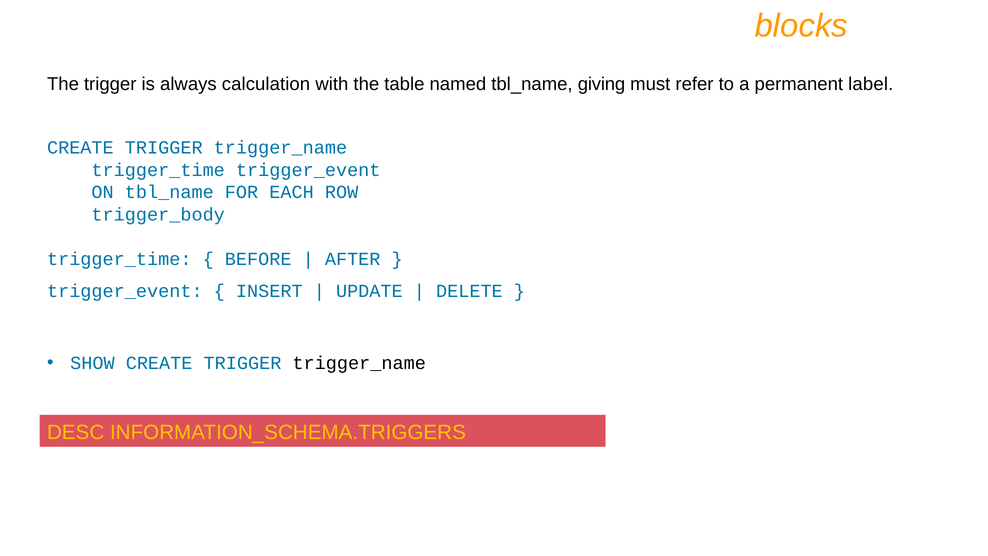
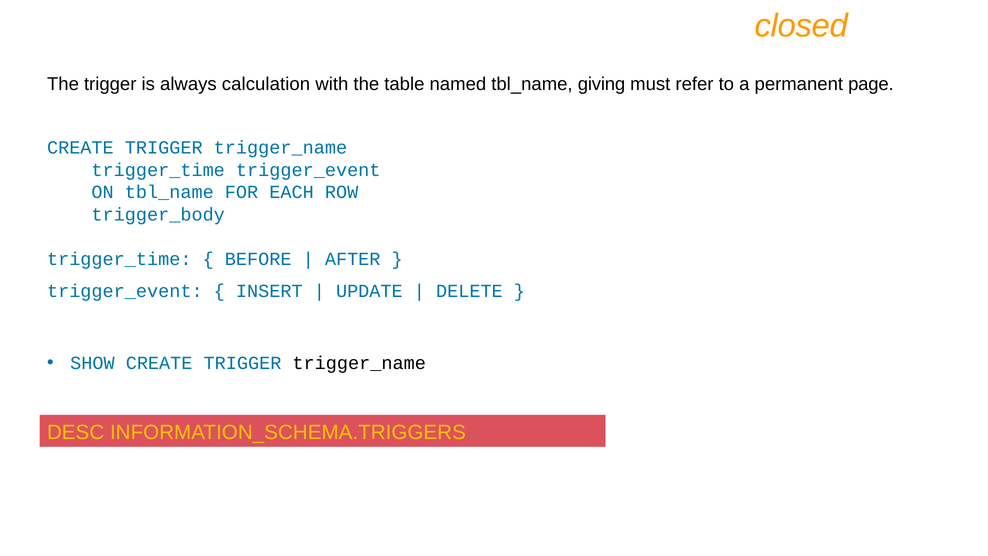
blocks: blocks -> closed (801, 26)
label: label -> page (871, 84)
